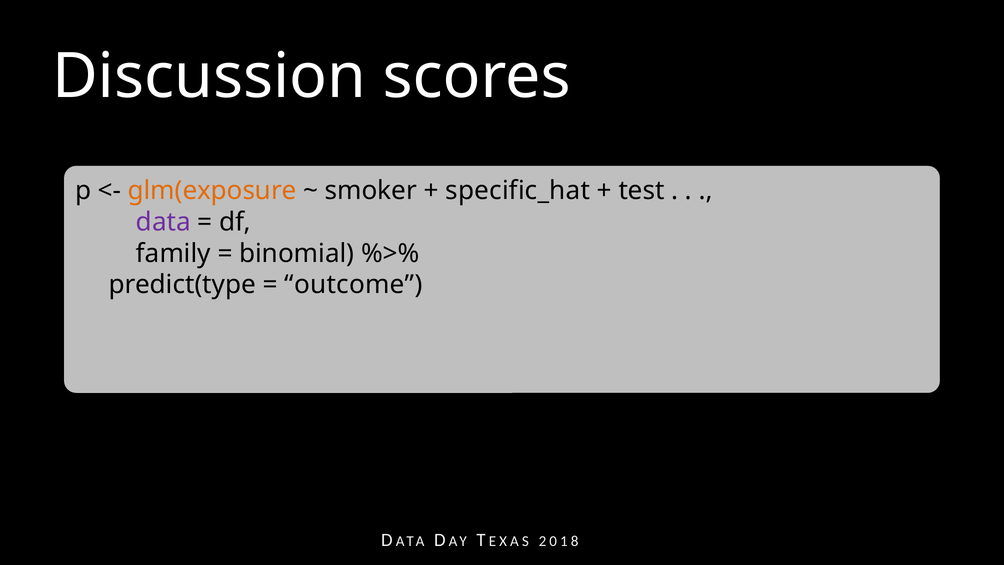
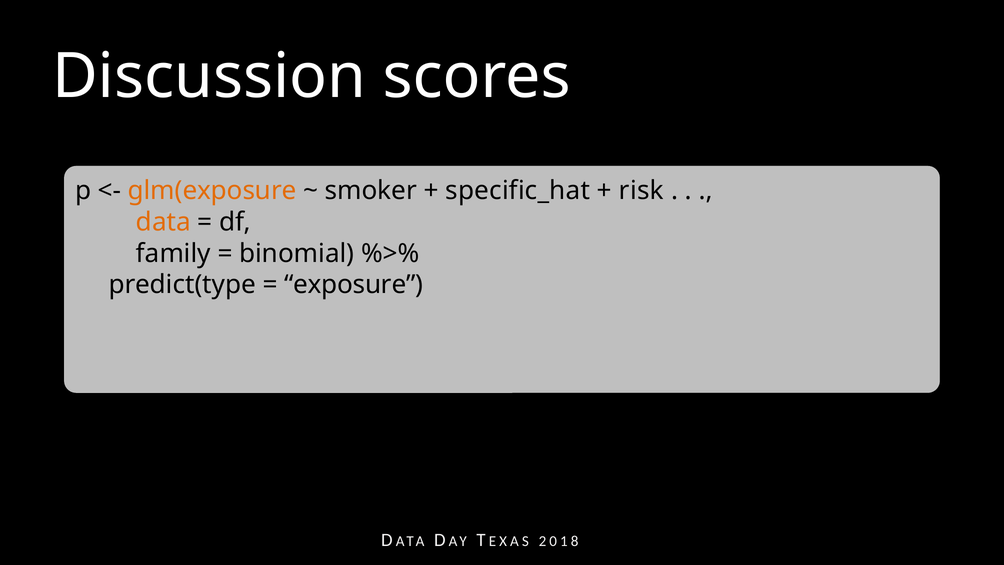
test: test -> risk (641, 191)
data colour: purple -> orange (163, 222)
outcome: outcome -> exposure (354, 285)
